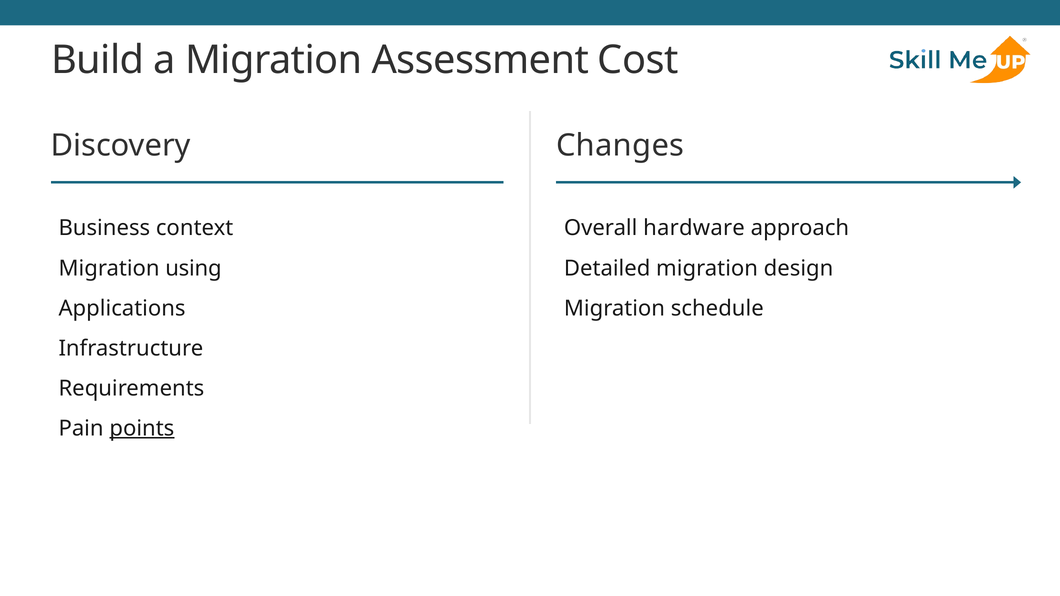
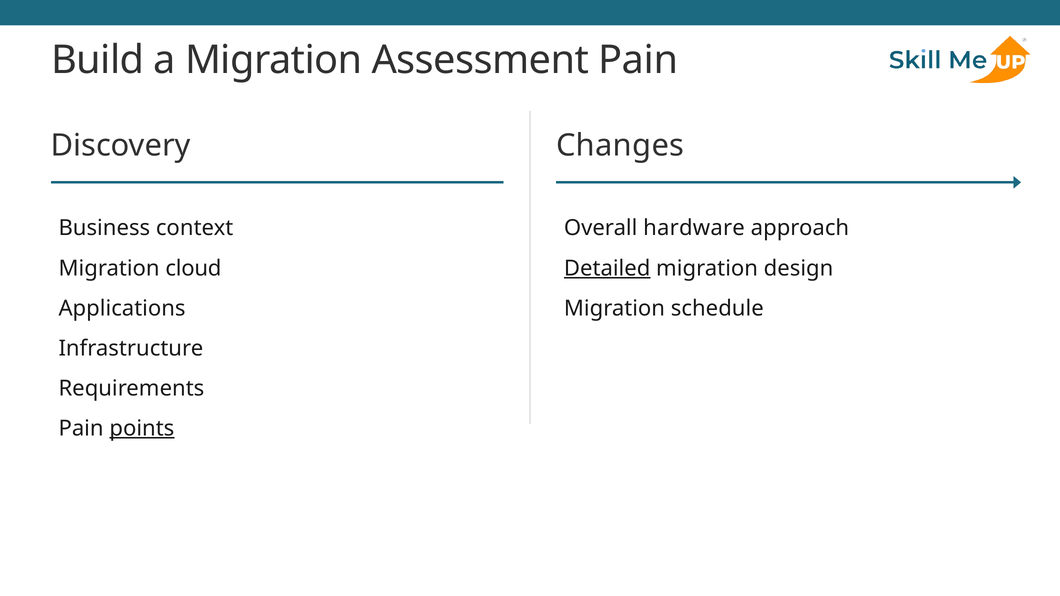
Assessment Cost: Cost -> Pain (638, 60)
using: using -> cloud (193, 268)
Detailed underline: none -> present (607, 268)
